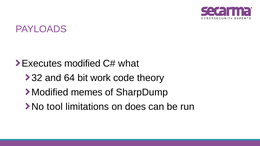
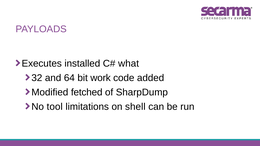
Executes modified: modified -> installed (82, 64)
theory: theory -> added (151, 78)
memes: memes -> fetched (87, 92)
does: does -> shell (135, 107)
